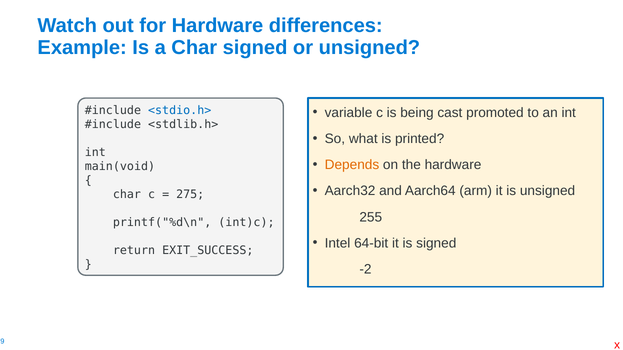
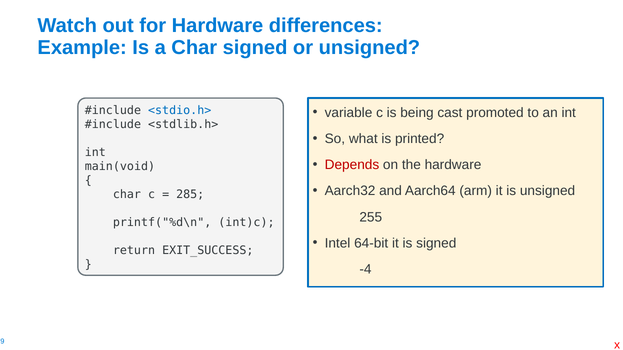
Depends colour: orange -> red (352, 165)
275: 275 -> 285 (190, 195)
-2: -2 -> -4 (365, 270)
